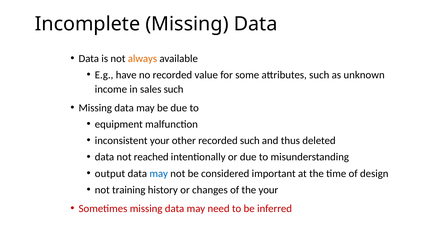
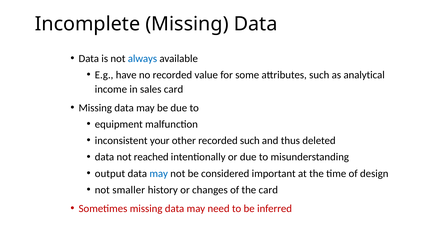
always colour: orange -> blue (142, 59)
unknown: unknown -> analytical (364, 75)
sales such: such -> card (174, 89)
training: training -> smaller (129, 190)
the your: your -> card (268, 190)
